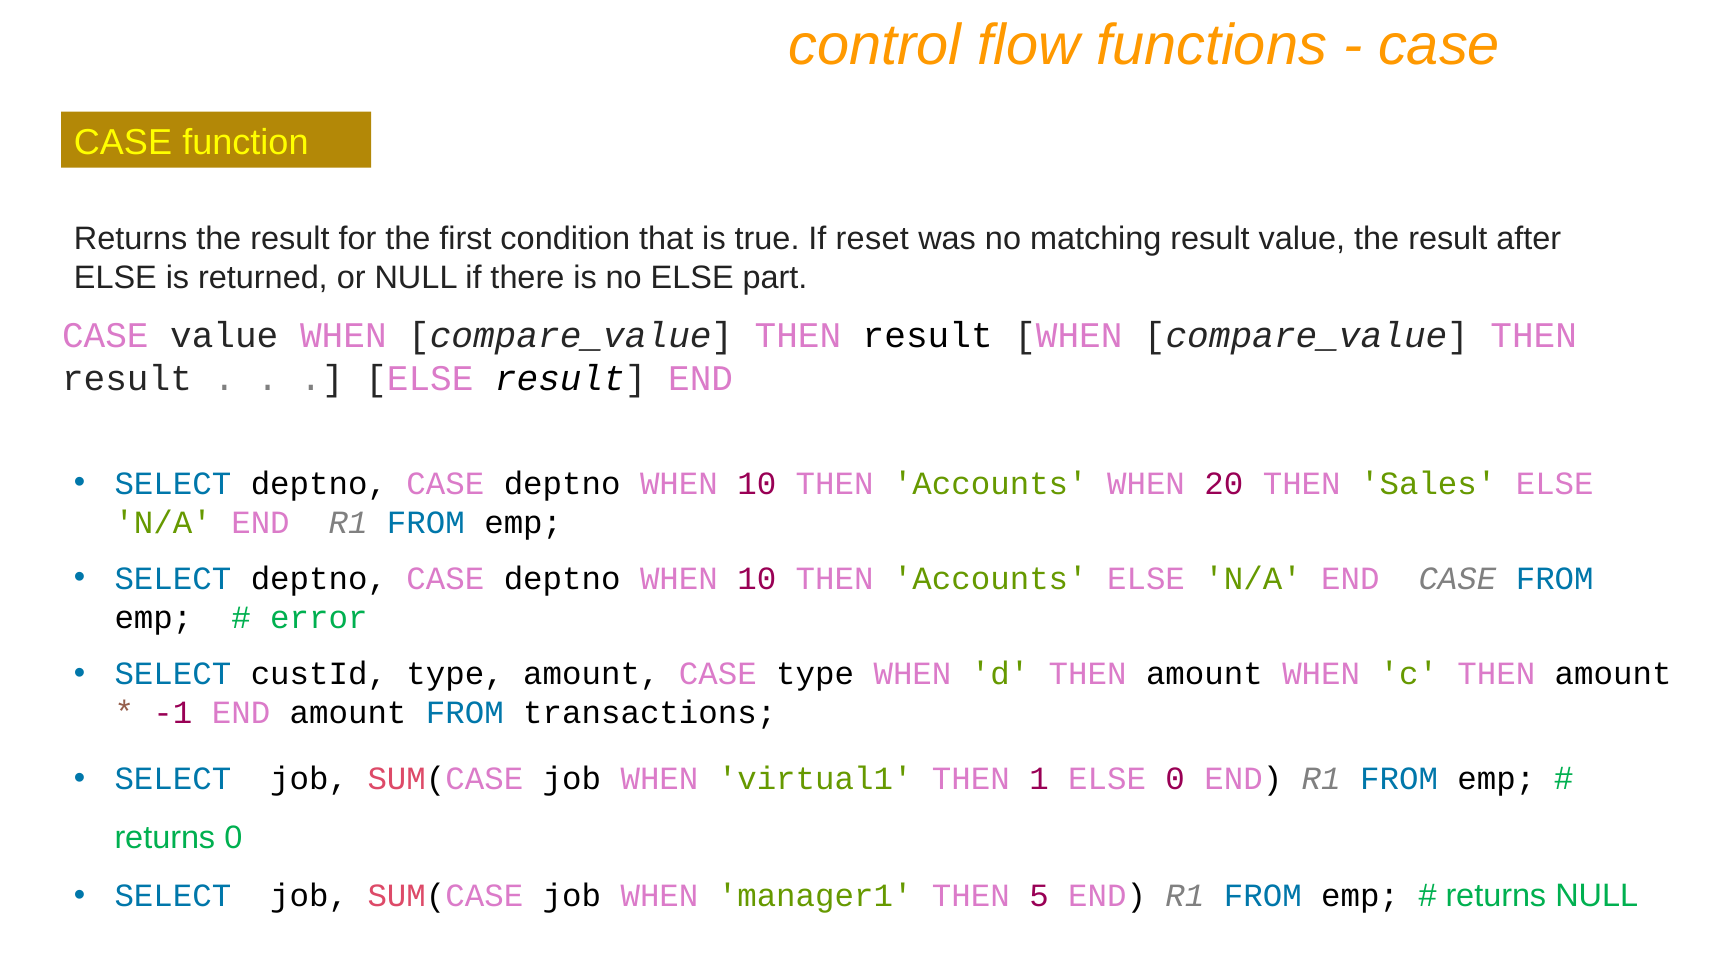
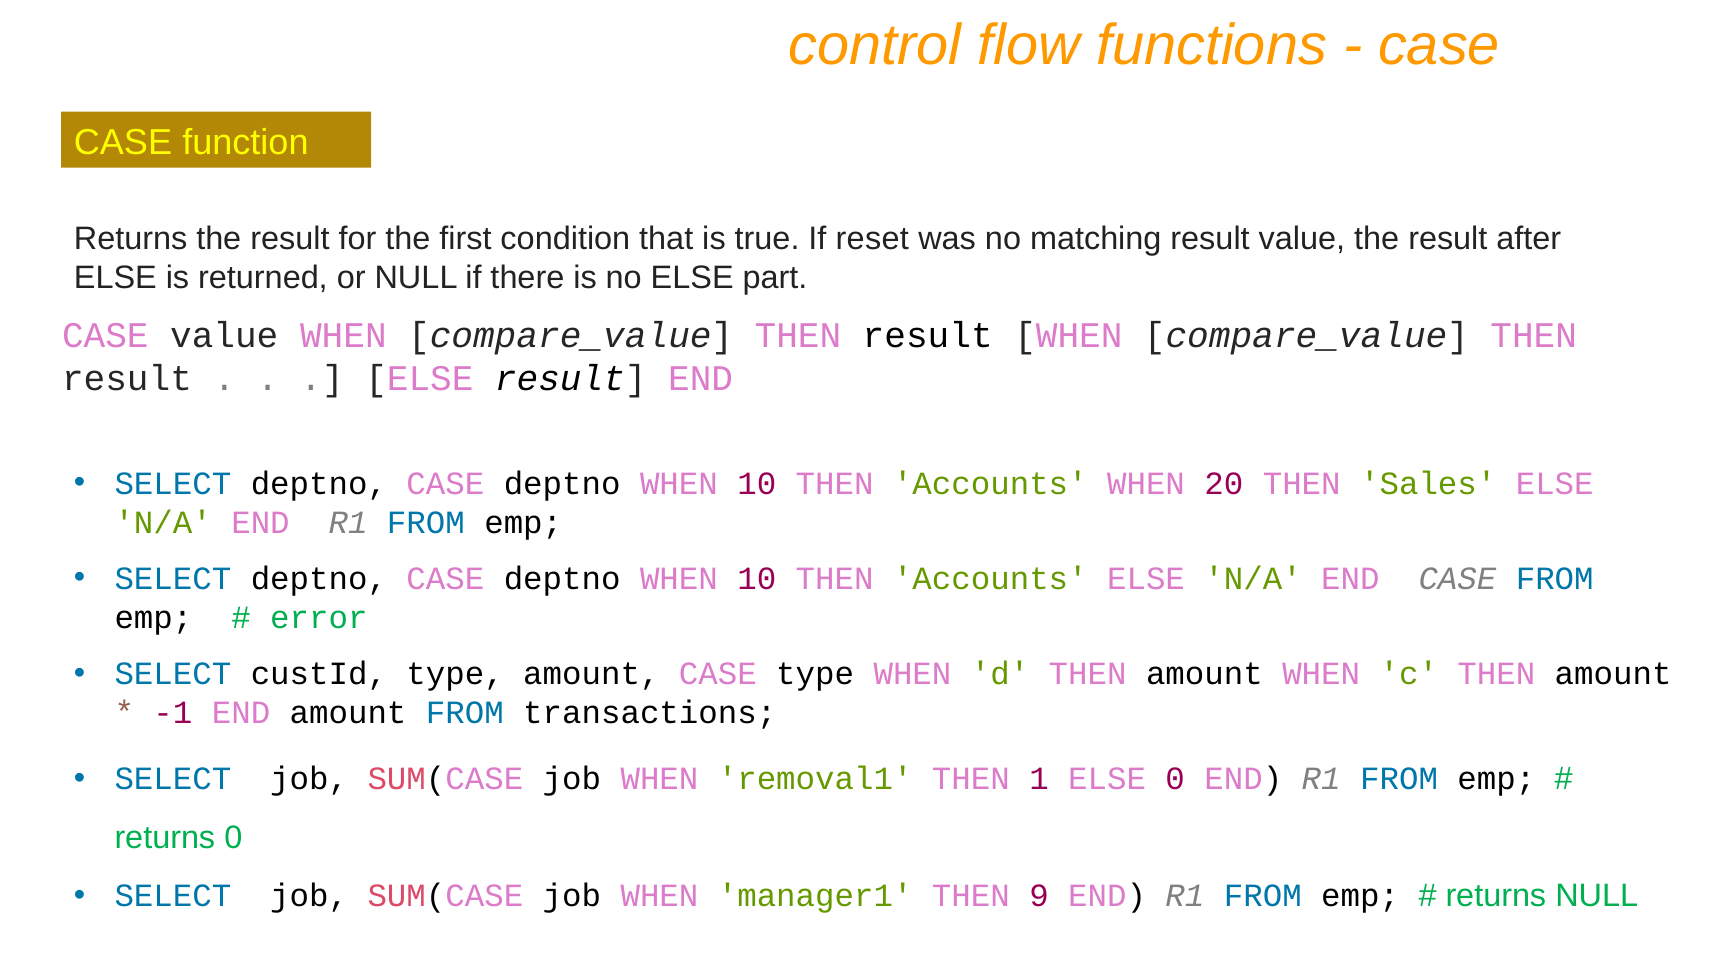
virtual1: virtual1 -> removal1 (815, 779)
5: 5 -> 9 (1039, 896)
